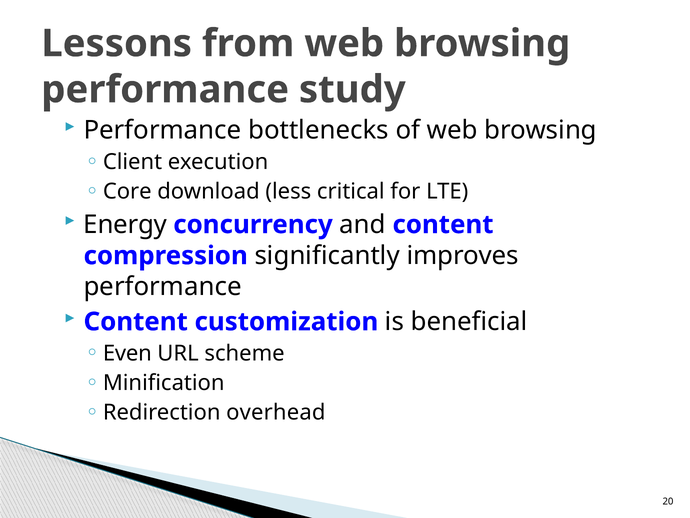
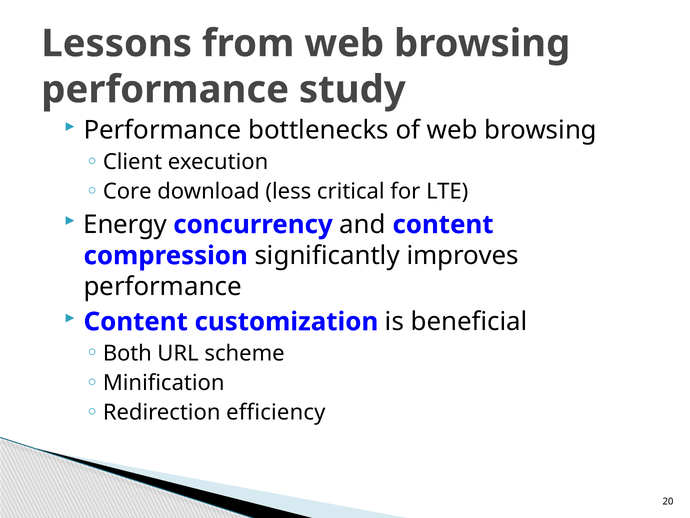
Even: Even -> Both (127, 353)
overhead: overhead -> efficiency (276, 412)
